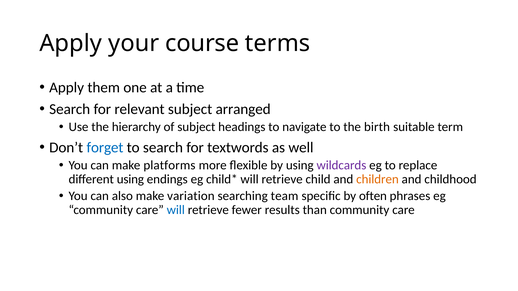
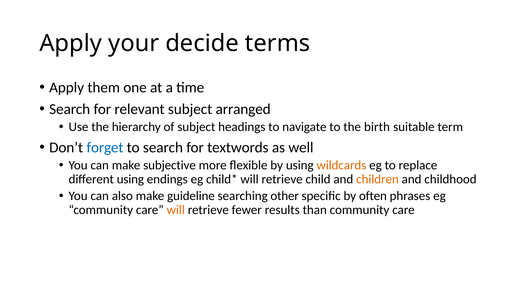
course: course -> decide (202, 44)
platforms: platforms -> subjective (170, 166)
wildcards colour: purple -> orange (341, 166)
variation: variation -> guideline (191, 196)
team: team -> other (285, 196)
will colour: blue -> orange (176, 210)
